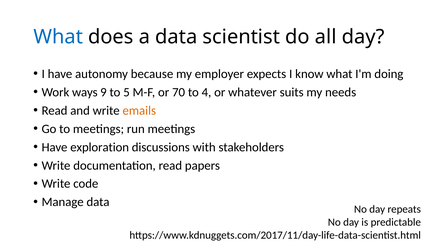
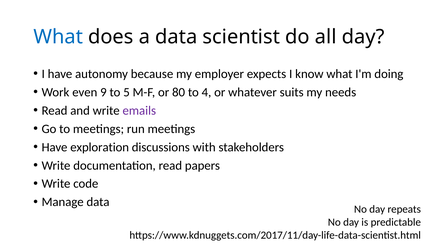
ways: ways -> even (85, 92)
70: 70 -> 80 (179, 92)
emails colour: orange -> purple (139, 111)
